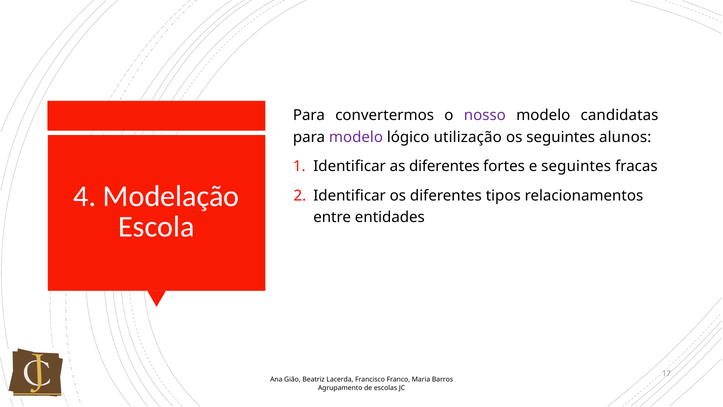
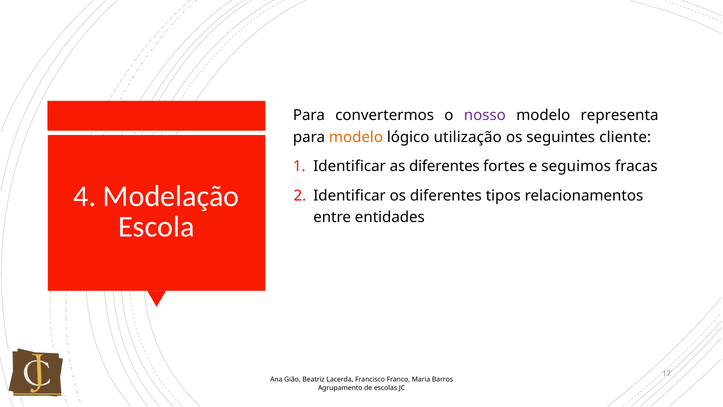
candidatas: candidatas -> representa (620, 115)
modelo colour: purple -> orange (356, 137)
alunos: alunos -> cliente (625, 137)
e seguintes: seguintes -> seguimos (576, 166)
